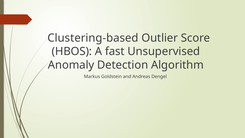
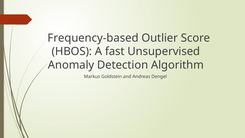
Clustering-based: Clustering-based -> Frequency-based (93, 38)
